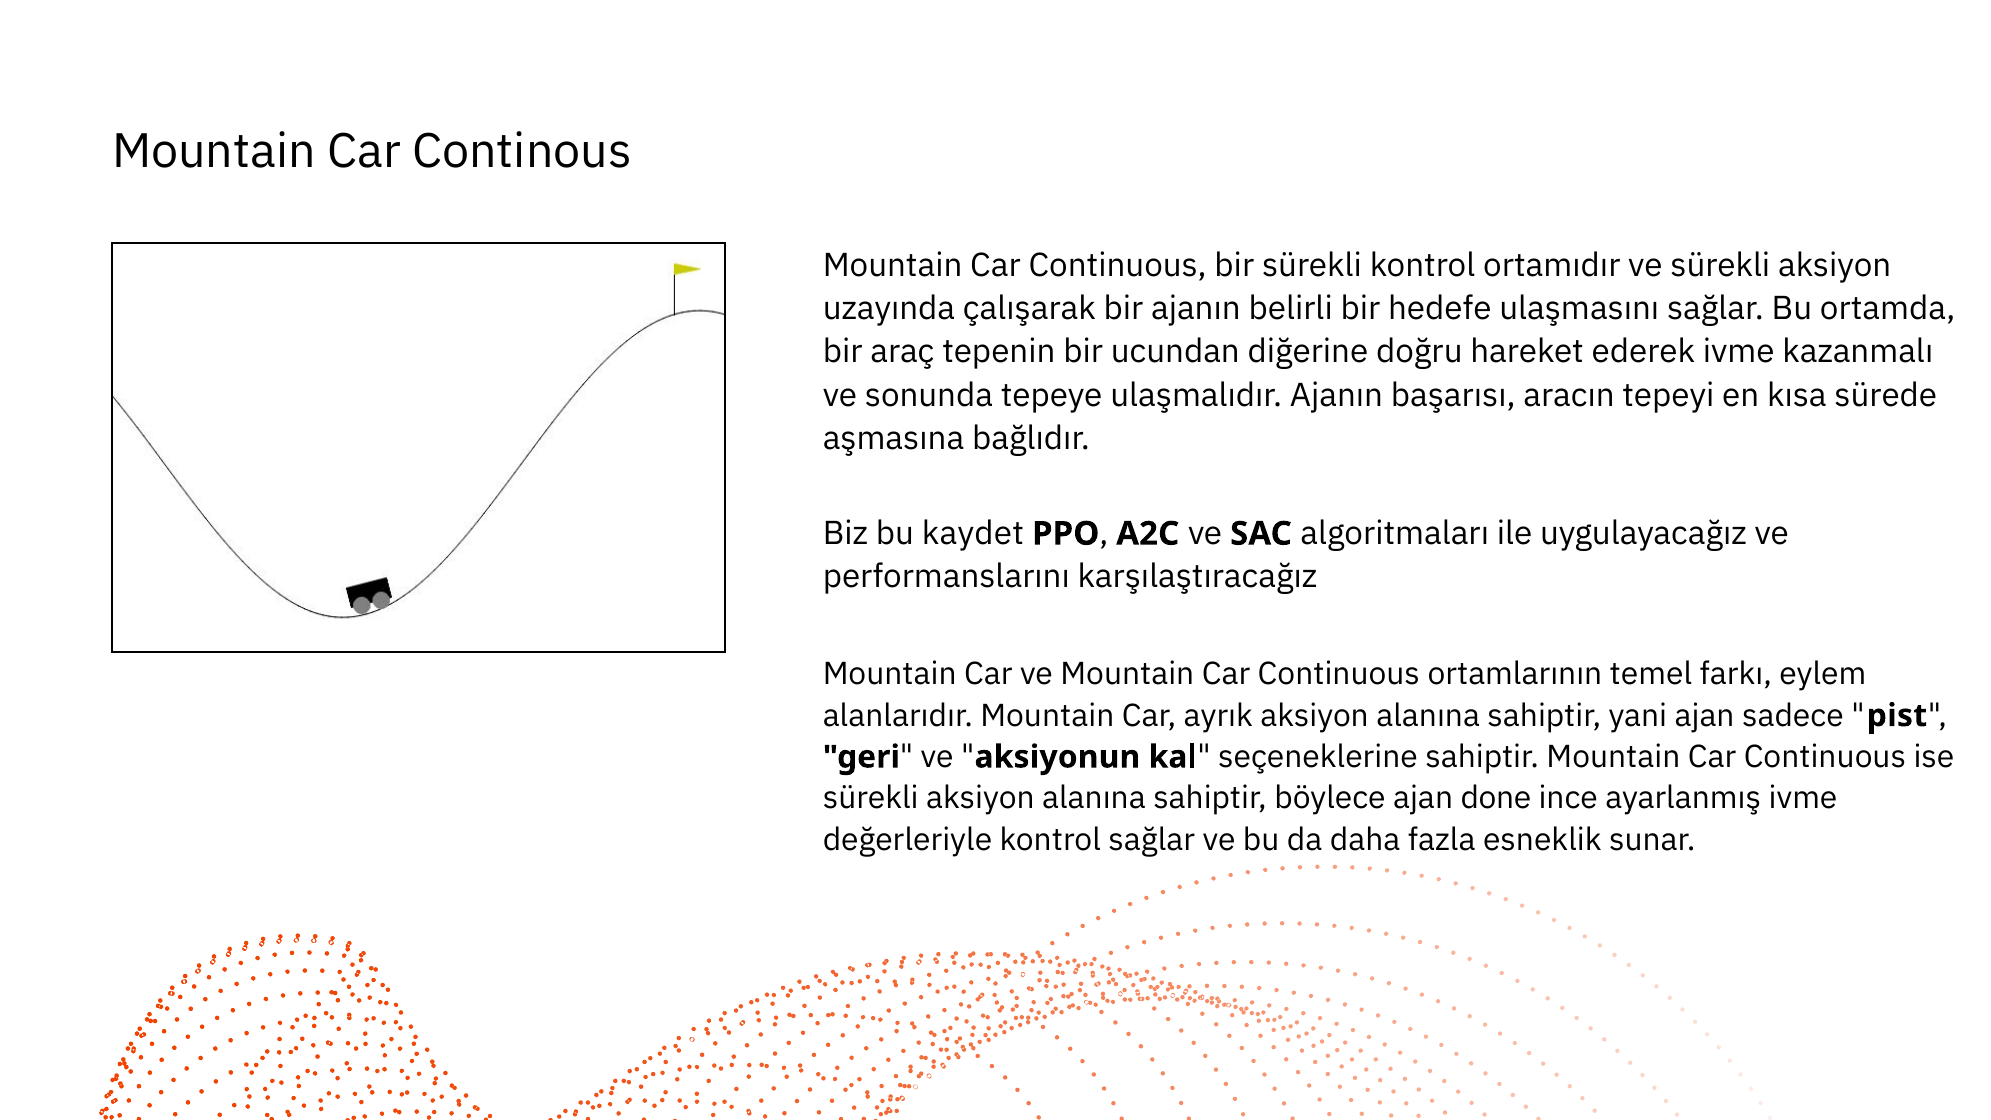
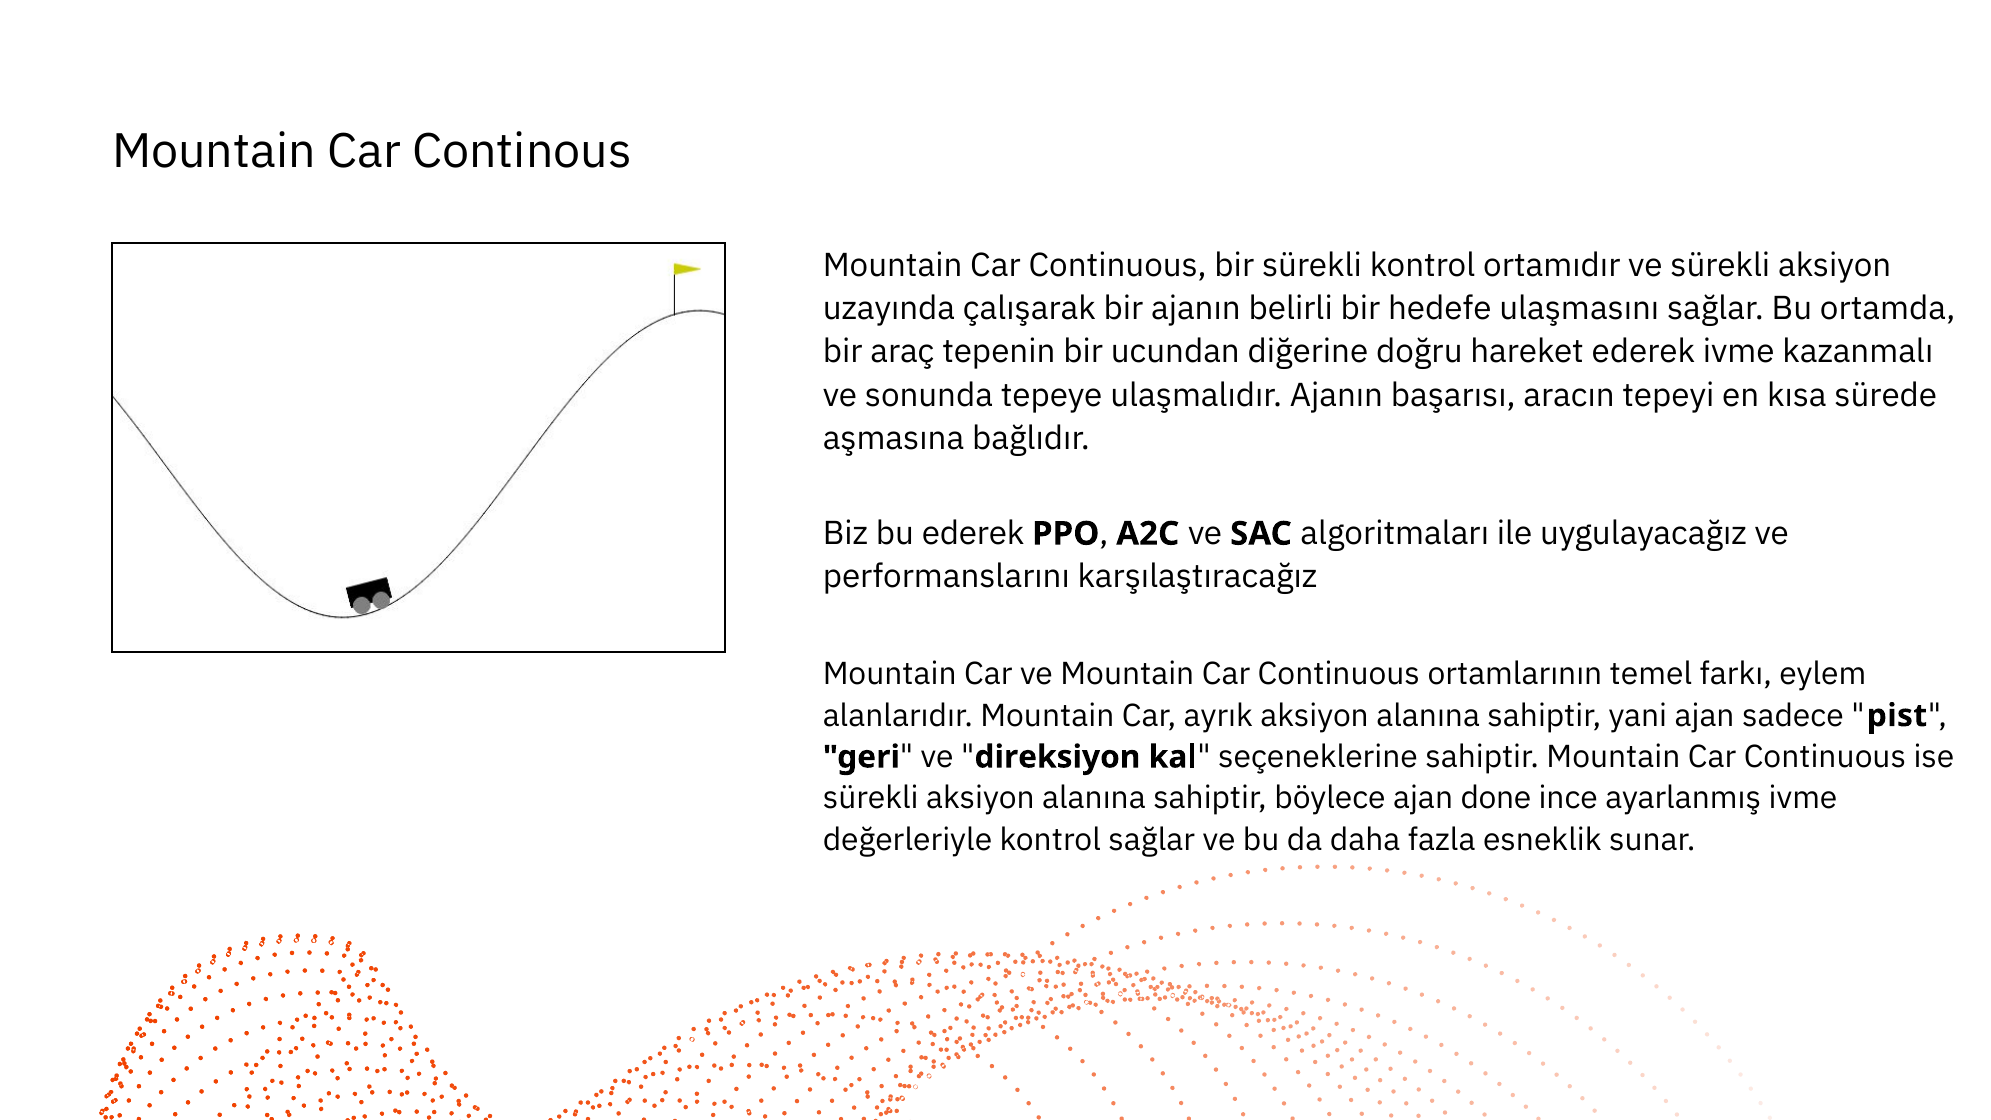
bu kaydet: kaydet -> ederek (973, 534)
aksiyonun: aksiyonun -> direksiyon (1057, 757)
